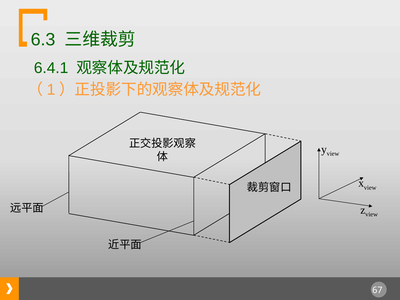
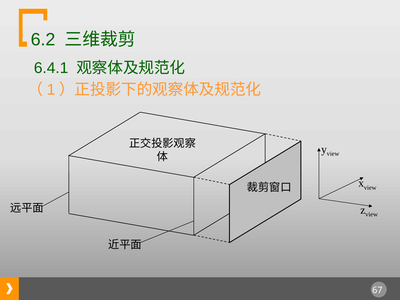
6.3: 6.3 -> 6.2 (43, 40)
